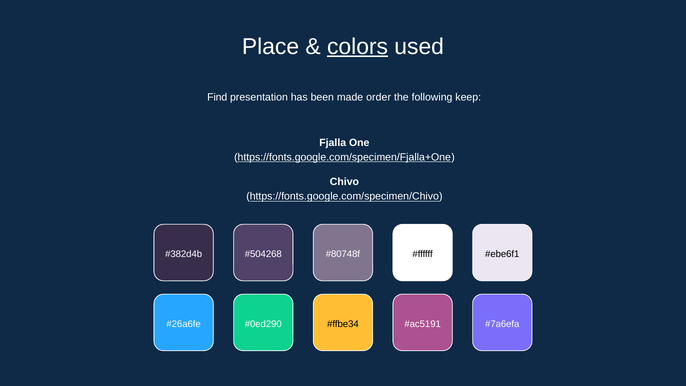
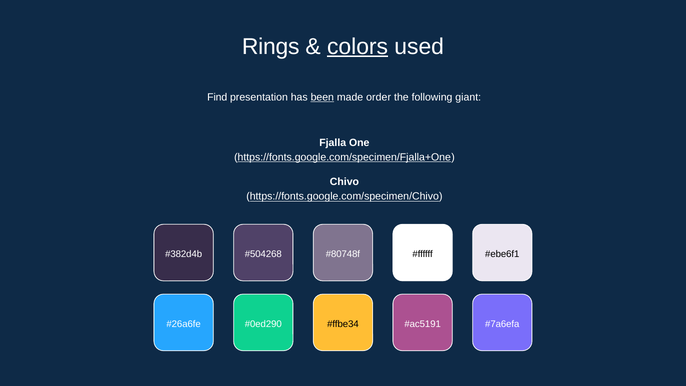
Place: Place -> Rings (271, 46)
been underline: none -> present (322, 97)
keep: keep -> giant (468, 97)
